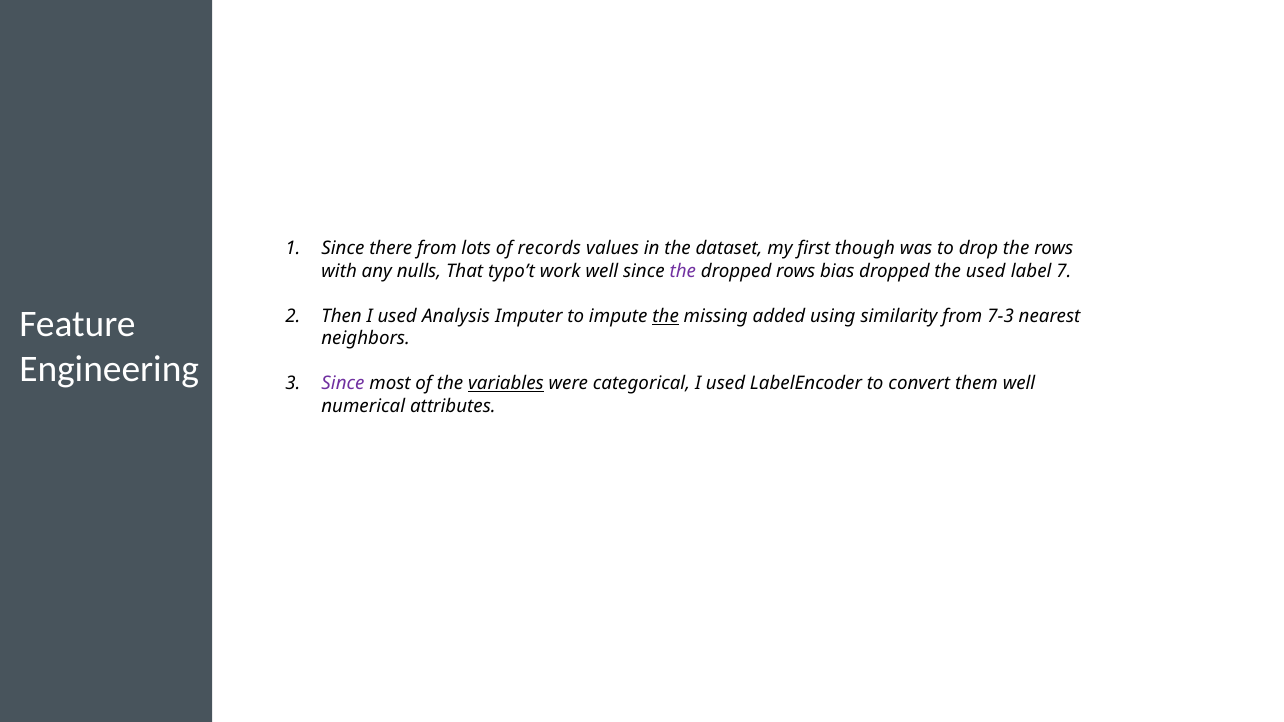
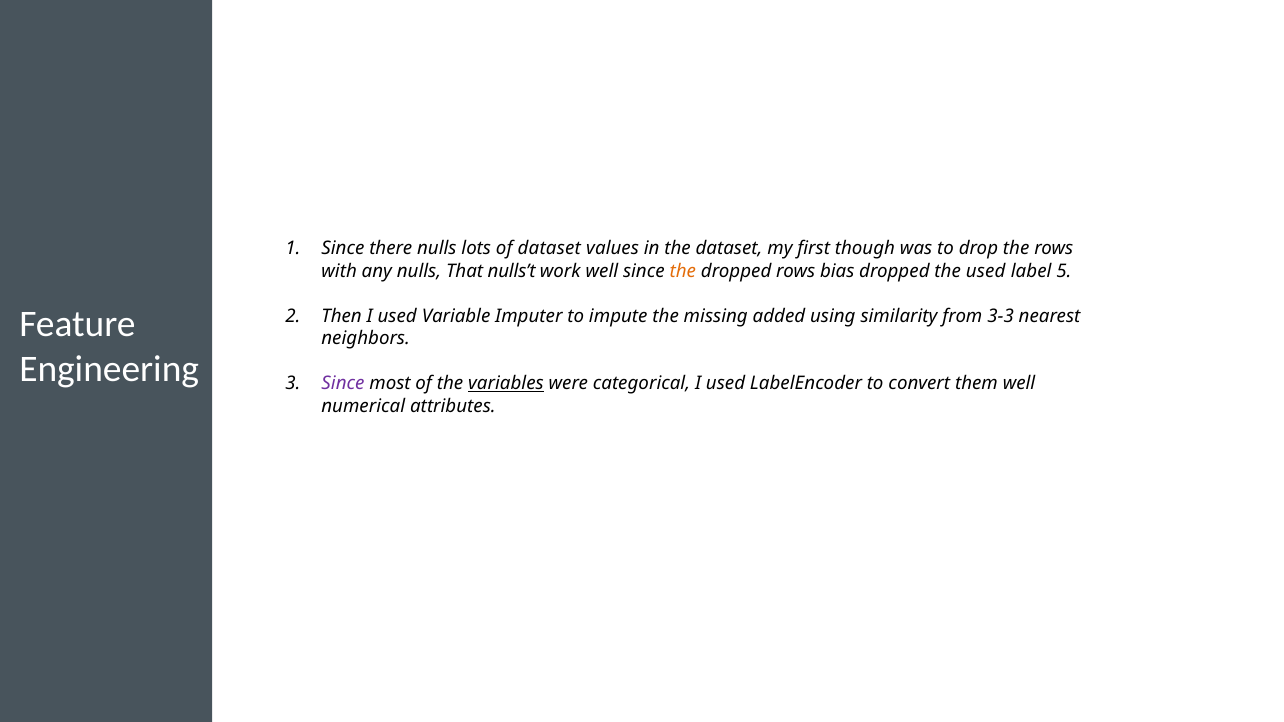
there from: from -> nulls (437, 249)
of records: records -> dataset (549, 249)
typo’t: typo’t -> nulls’t (512, 271)
the colour: purple -> orange (683, 271)
7: 7 -> 5 (1064, 271)
Analysis: Analysis -> Variable (456, 316)
the underline: present -> none (666, 316)
7-3: 7-3 -> 3-3 (1001, 316)
